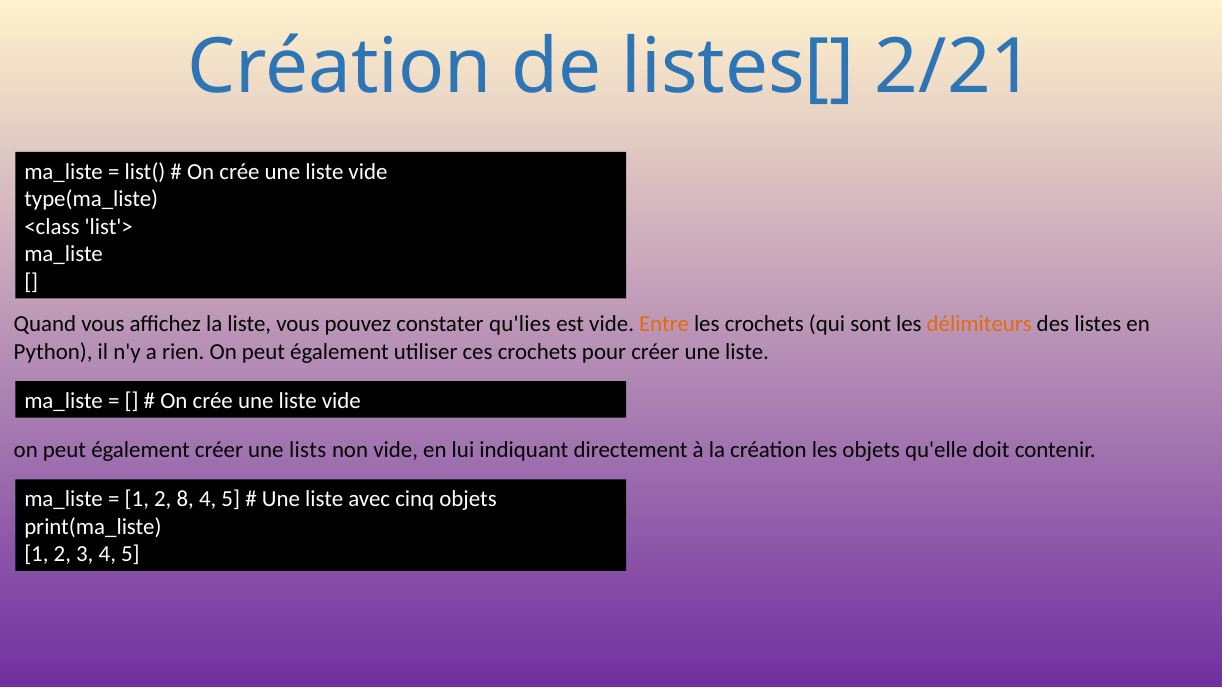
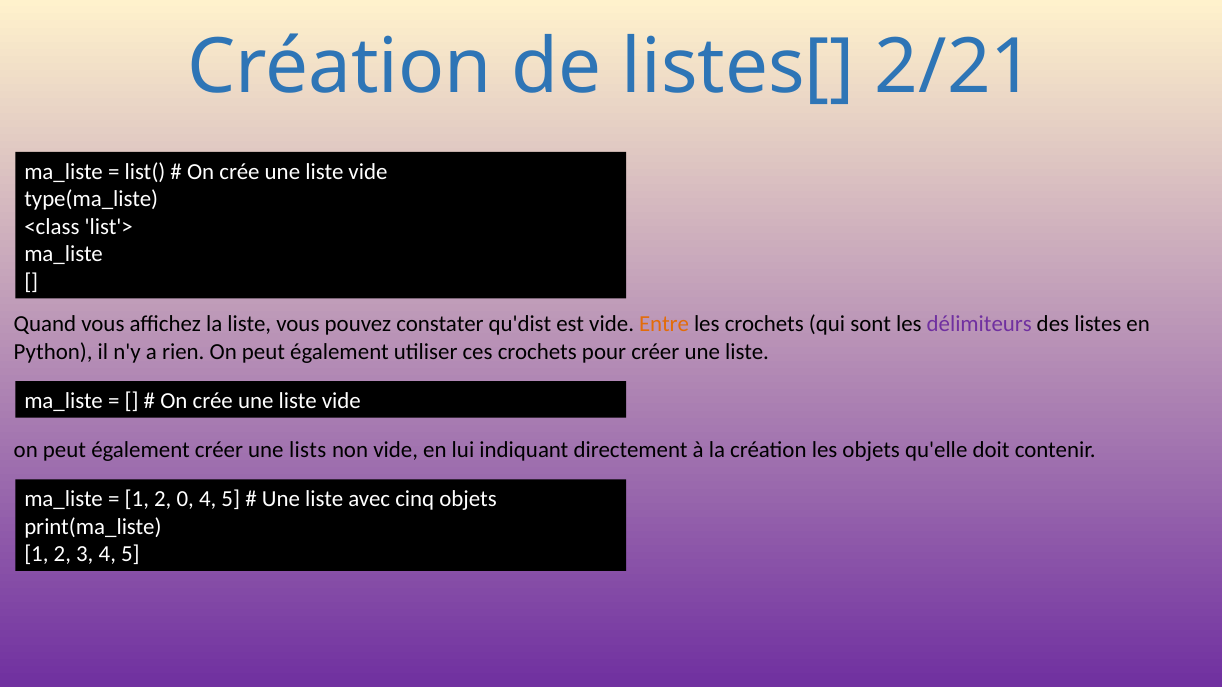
qu'lies: qu'lies -> qu'dist (520, 324)
délimiteurs colour: orange -> purple (979, 324)
8: 8 -> 0 (185, 499)
